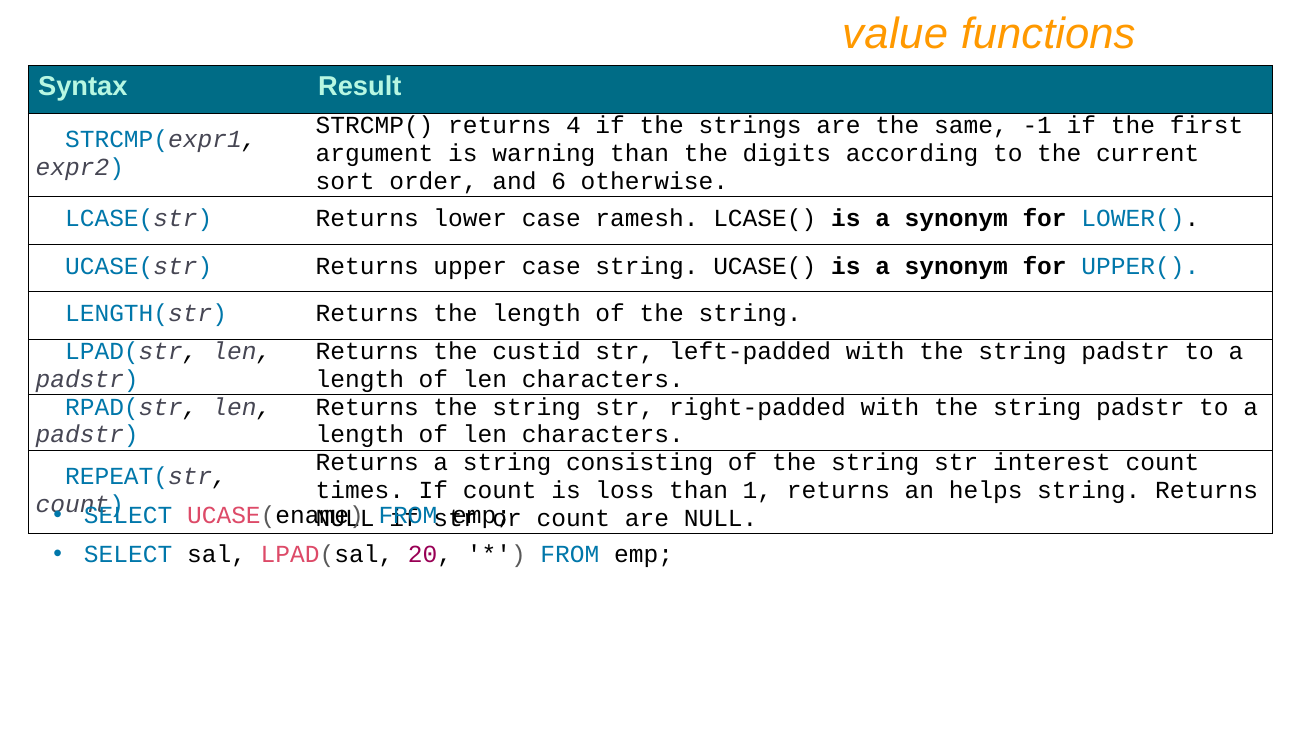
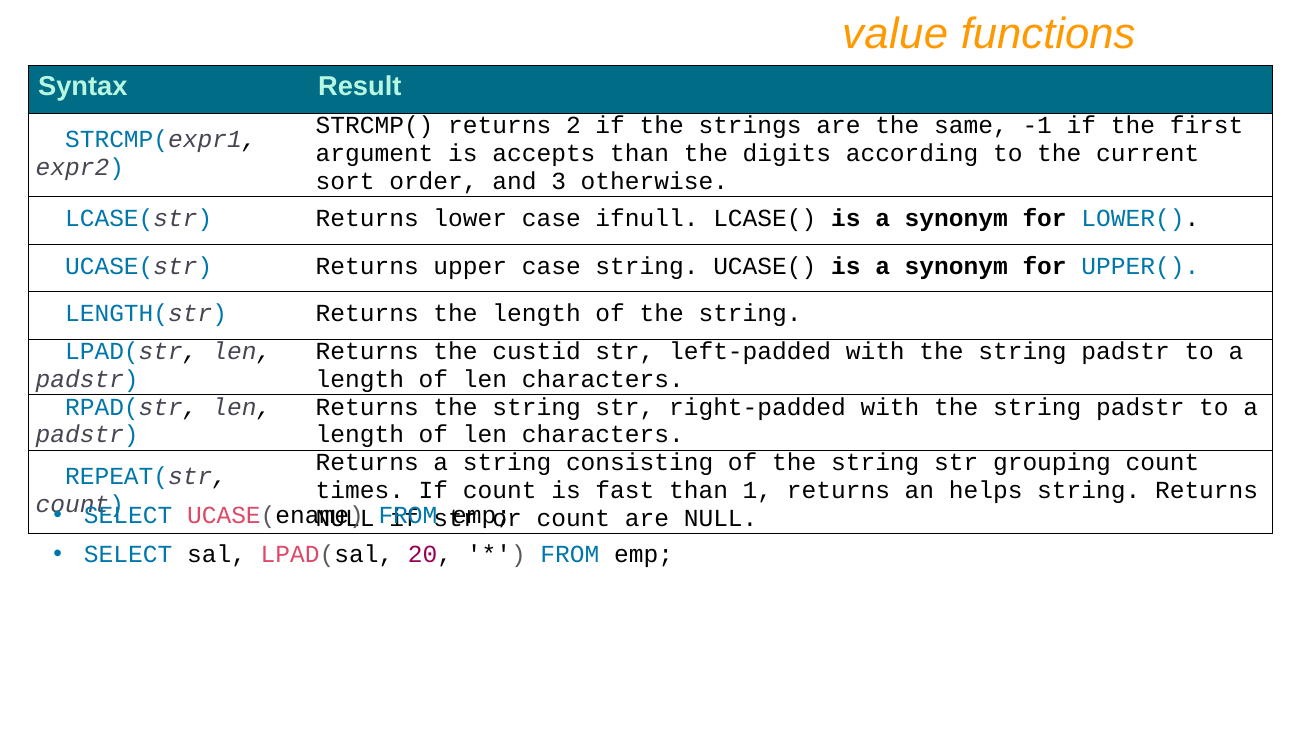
4: 4 -> 2 (573, 126)
warning: warning -> accepts (544, 153)
6: 6 -> 3 (559, 181)
ramesh: ramesh -> ifnull (647, 219)
interest: interest -> grouping (1052, 463)
loss: loss -> fast (625, 491)
